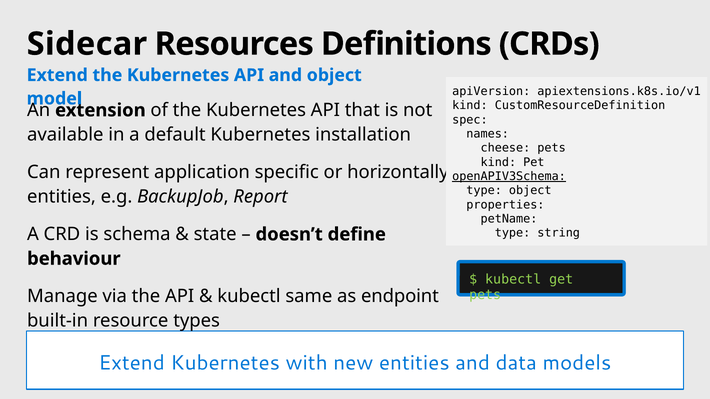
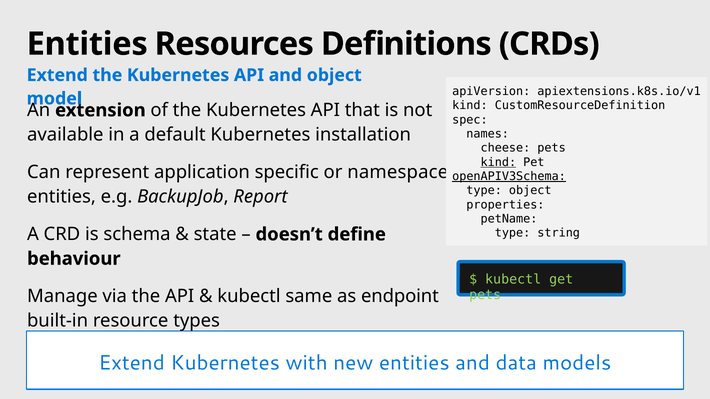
Sidecar: Sidecar -> Entities (87, 44)
kind underline: none -> present (498, 162)
horizontally: horizontally -> namespace (398, 172)
